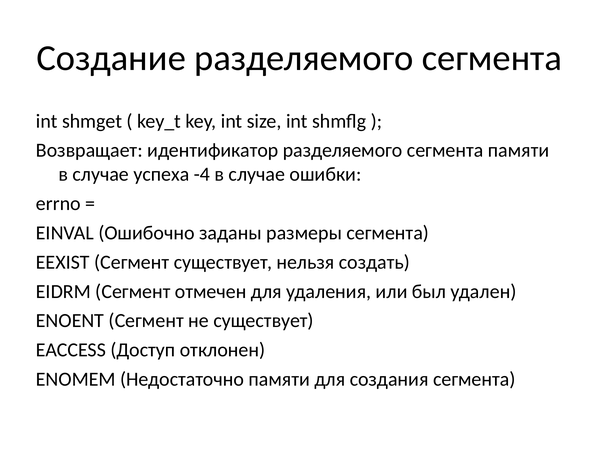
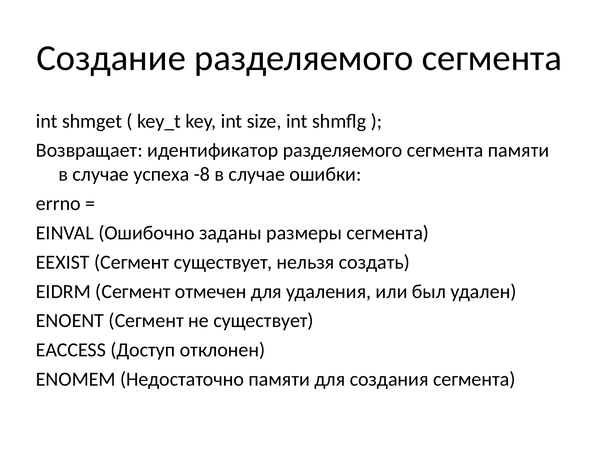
-4: -4 -> -8 (202, 174)
